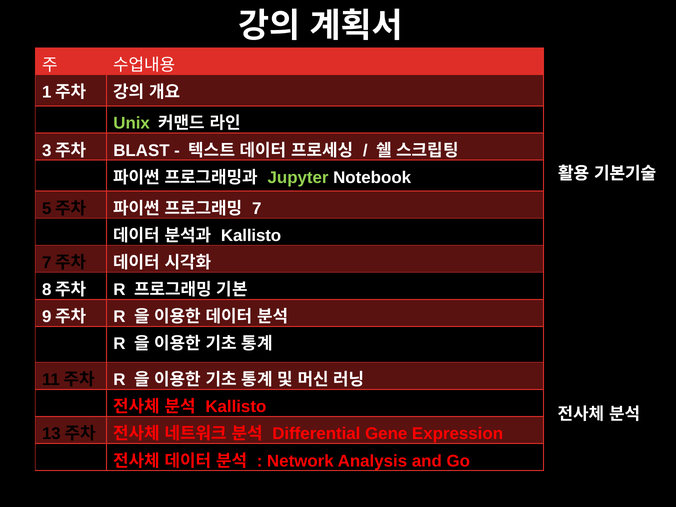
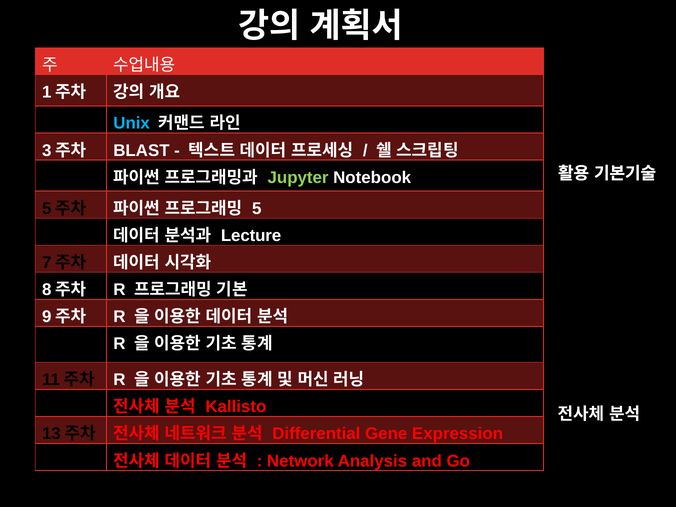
Unix colour: light green -> light blue (132, 123)
7: 7 -> 5 (257, 209)
Kallisto: Kallisto -> Lecture (251, 236)
